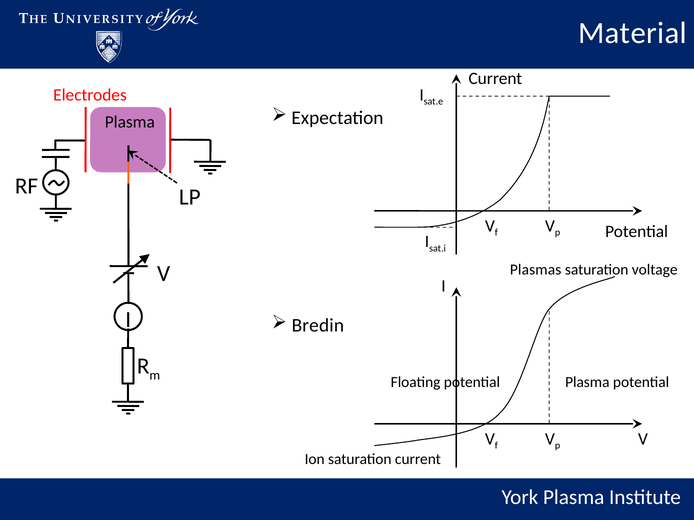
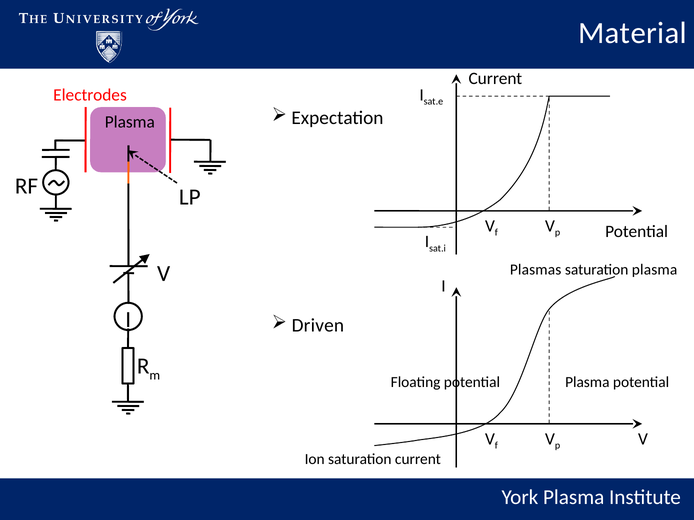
saturation voltage: voltage -> plasma (655, 270)
Bredin: Bredin -> Driven (318, 326)
